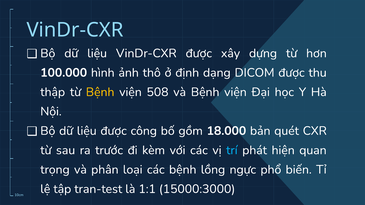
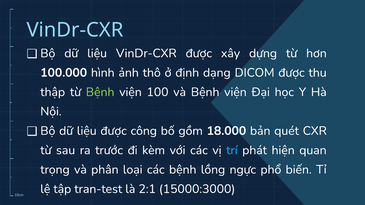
Bệnh colour: yellow -> light green (100, 92)
508: 508 -> 100 (158, 92)
1:1: 1:1 -> 2:1 (147, 189)
